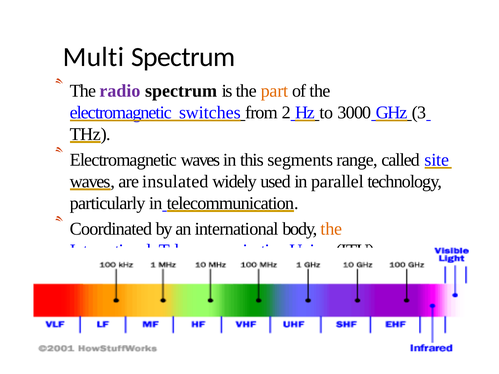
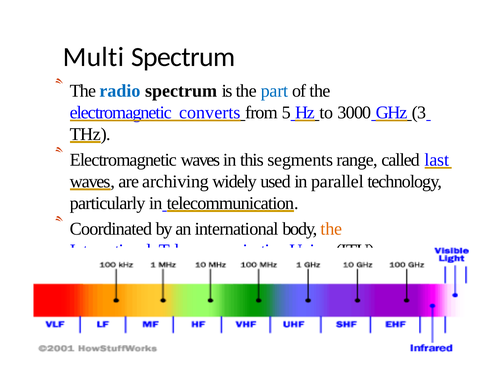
radio colour: purple -> blue (120, 91)
part colour: orange -> blue (274, 91)
switches: switches -> converts (210, 113)
2: 2 -> 5 (286, 113)
site: site -> last (437, 160)
insulated: insulated -> archiving (176, 182)
